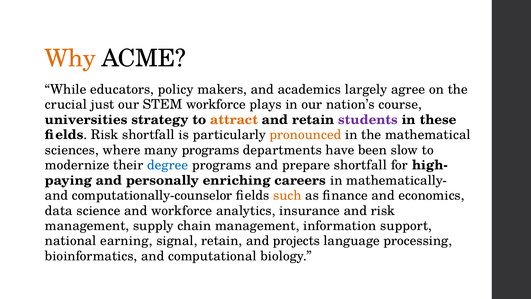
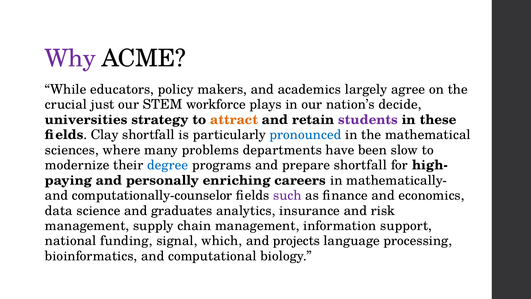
Why colour: orange -> purple (70, 58)
course: course -> decide (400, 104)
fields Risk: Risk -> Clay (105, 135)
pronounced colour: orange -> blue (305, 135)
many programs: programs -> problems (210, 150)
such colour: orange -> purple (287, 195)
and workforce: workforce -> graduates (182, 210)
earning: earning -> funding (126, 241)
signal retain: retain -> which (222, 241)
